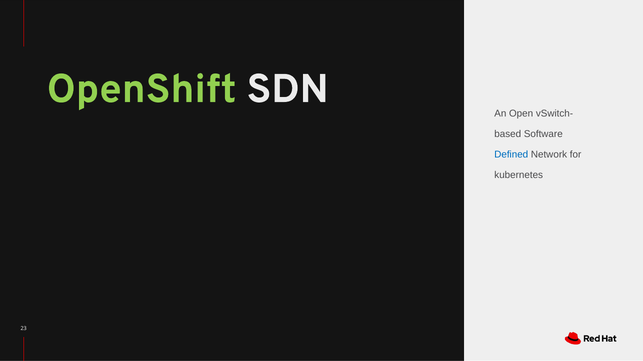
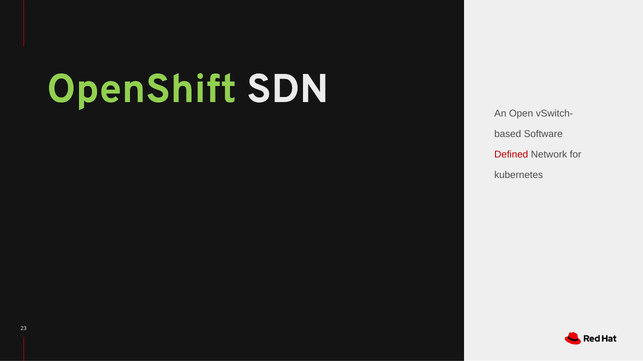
Defined colour: blue -> red (511, 155)
